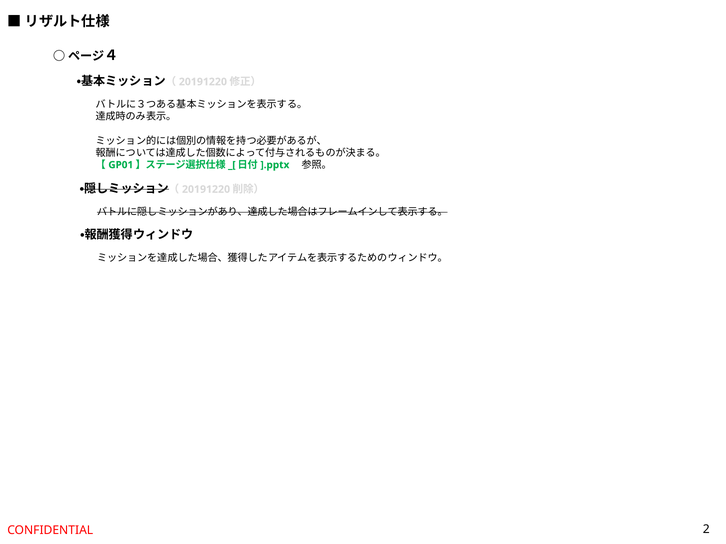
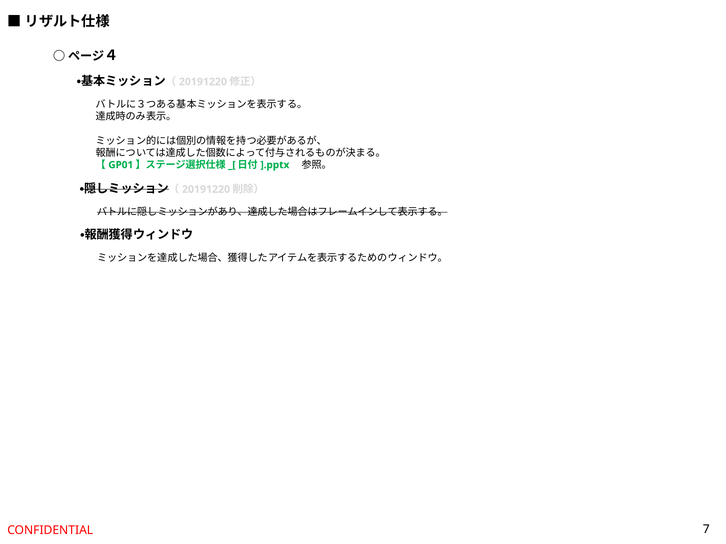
2: 2 -> 7 (706, 530)
